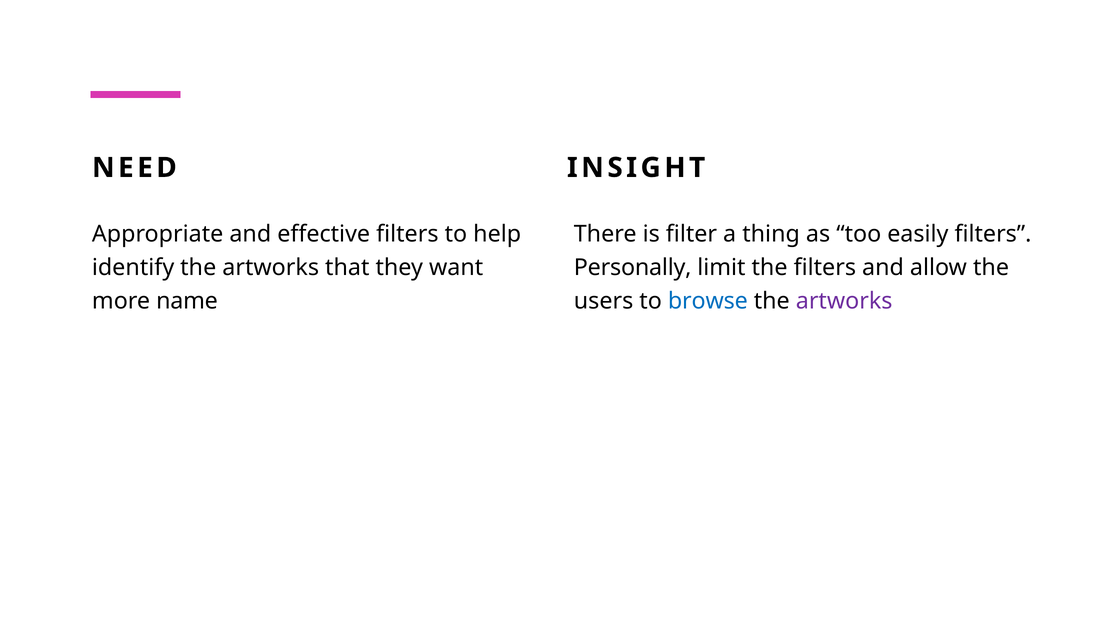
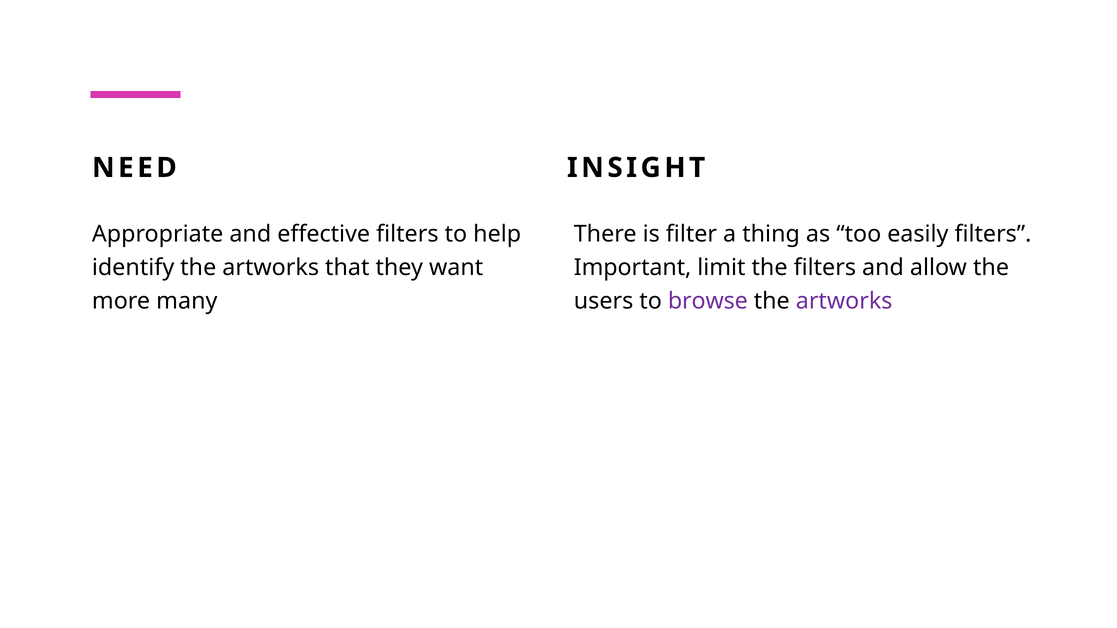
Personally: Personally -> Important (633, 268)
name: name -> many (187, 301)
browse colour: blue -> purple (708, 301)
